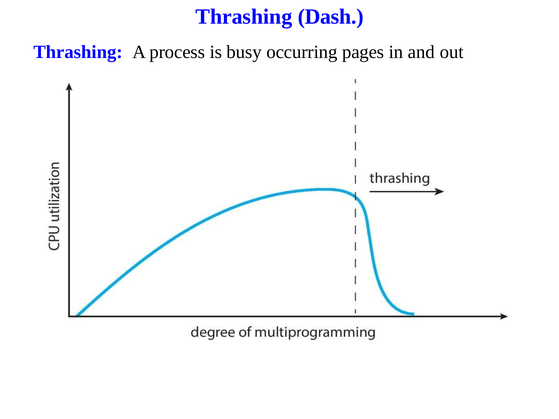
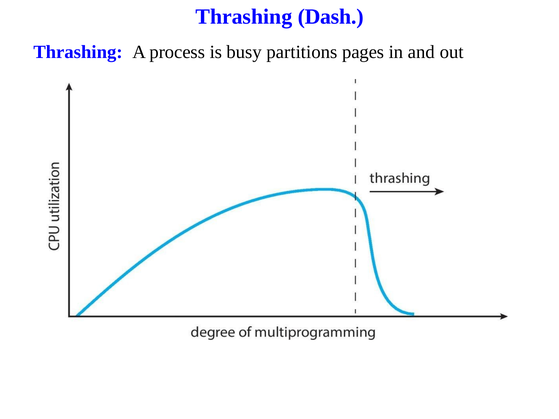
occurring: occurring -> partitions (302, 52)
